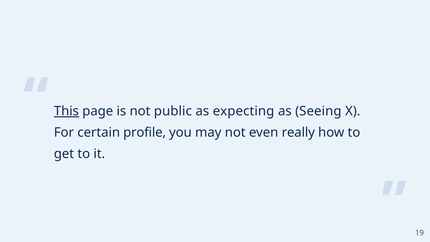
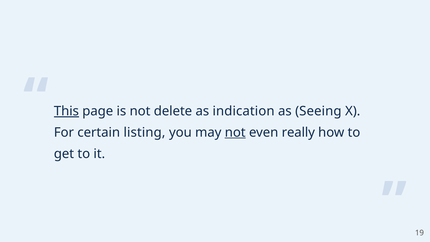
public: public -> delete (173, 111)
expecting: expecting -> indication (244, 111)
profile: profile -> listing (144, 132)
not underline: none -> present (235, 132)
